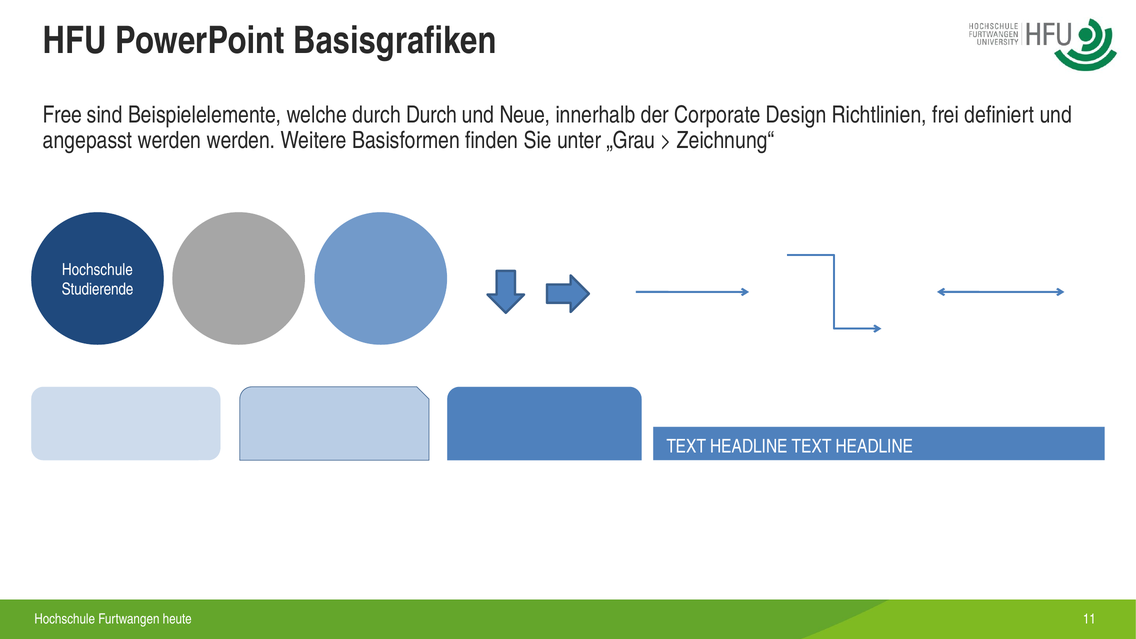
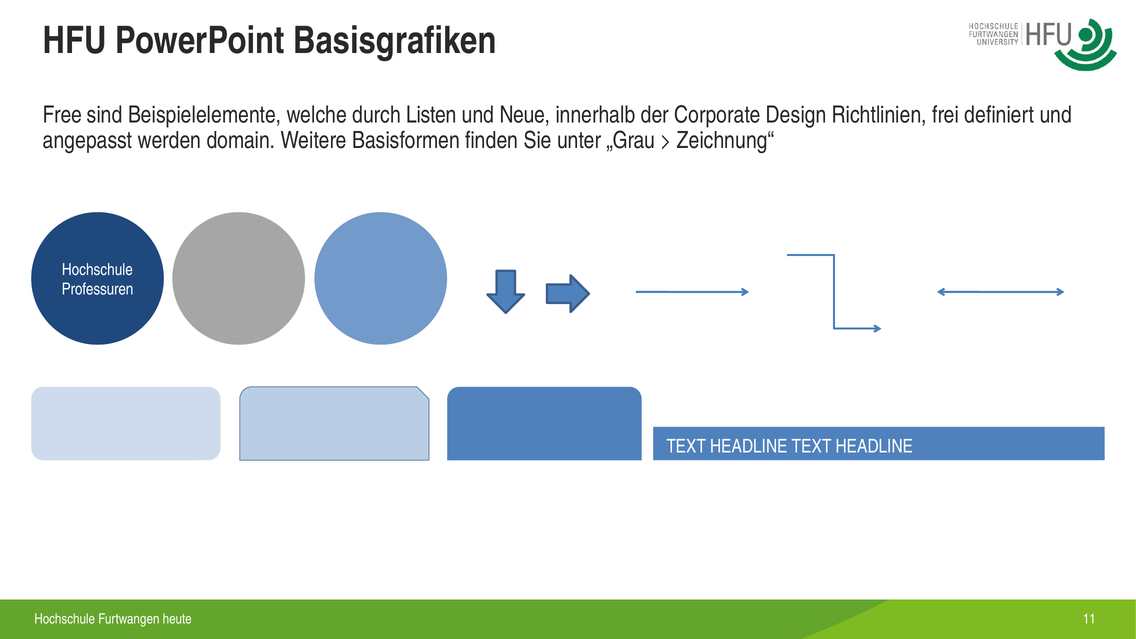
durch Durch: Durch -> Listen (431, 115)
werden werden: werden -> domain (241, 140)
Studierende: Studierende -> Professuren (98, 290)
